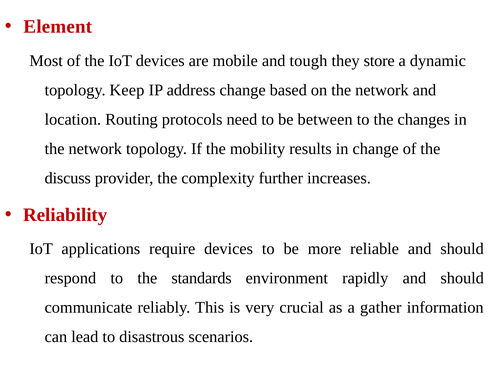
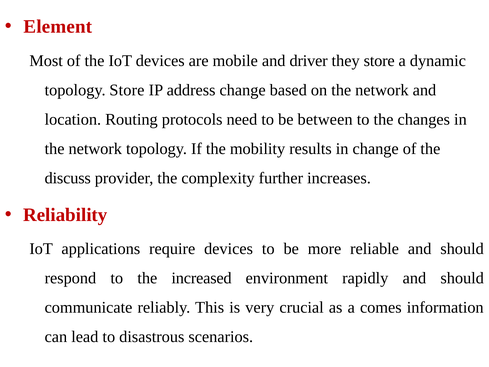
tough: tough -> driver (309, 61)
topology Keep: Keep -> Store (127, 90)
standards: standards -> increased (202, 278)
gather: gather -> comes (381, 307)
